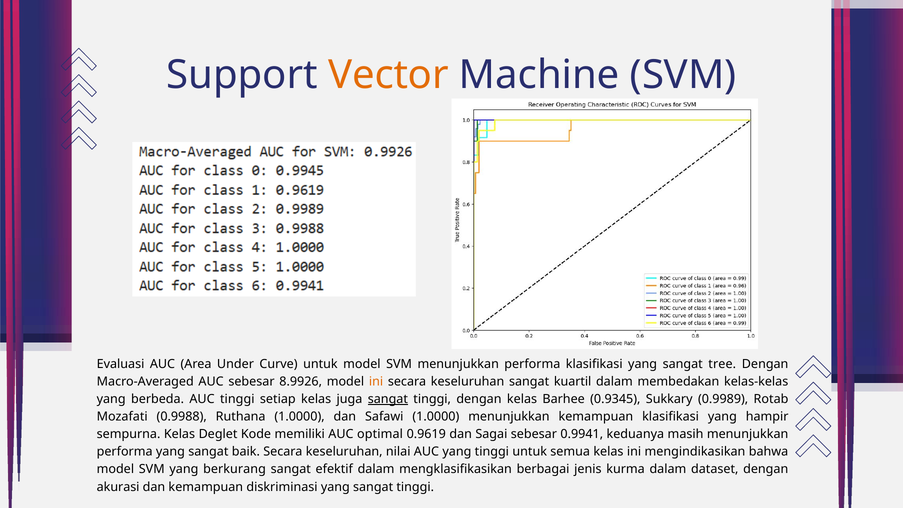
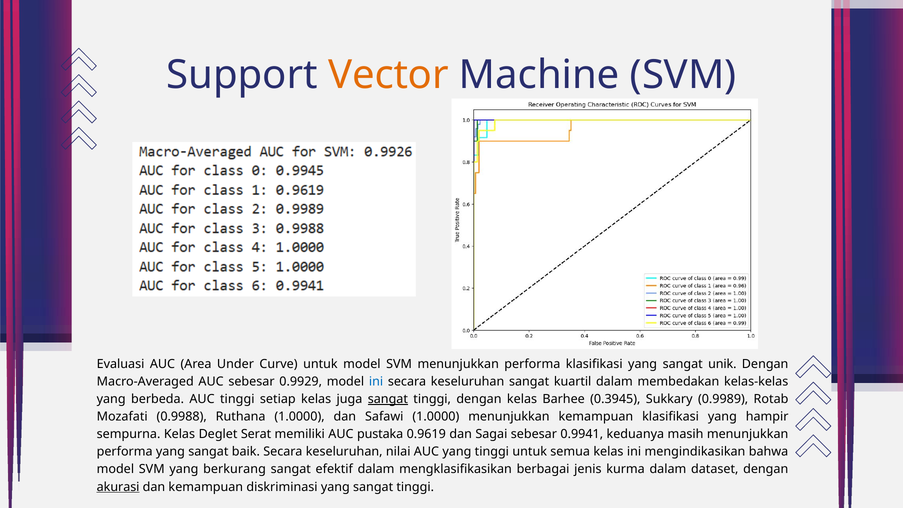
tree: tree -> unik (722, 364)
8.9926: 8.9926 -> 0.9929 (301, 381)
ini colour: orange -> blue (376, 381)
0.9345: 0.9345 -> 0.3945 (615, 399)
Kode: Kode -> Serat (256, 434)
optimal: optimal -> pustaka (380, 434)
akurasi underline: none -> present (118, 487)
